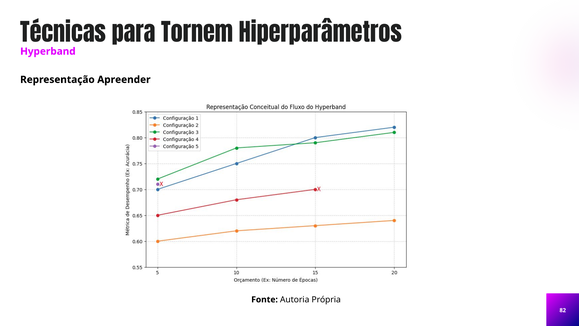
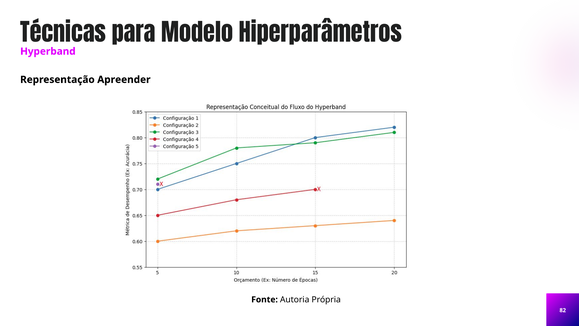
Tornem: Tornem -> Modelo (197, 34)
